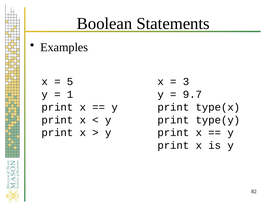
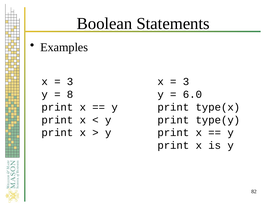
5: 5 -> 3 (70, 82)
1: 1 -> 8 (70, 94)
9.7: 9.7 -> 6.0 (192, 94)
